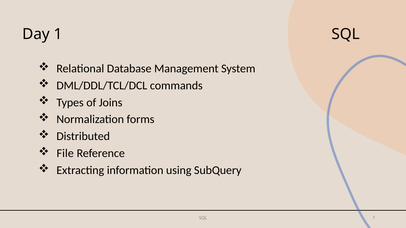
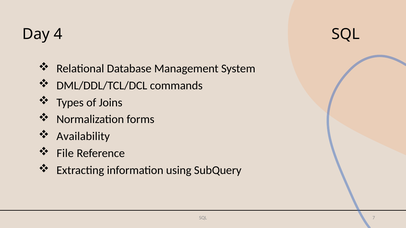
1: 1 -> 4 (58, 34)
Distributed: Distributed -> Availability (83, 137)
